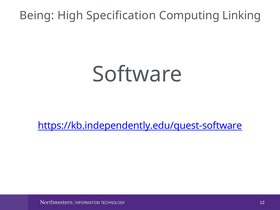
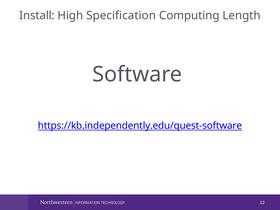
Being: Being -> Install (37, 15)
Linking: Linking -> Length (242, 15)
